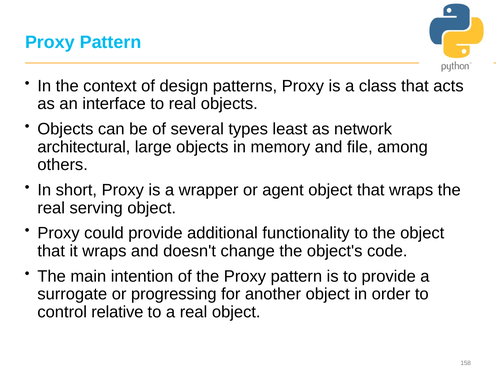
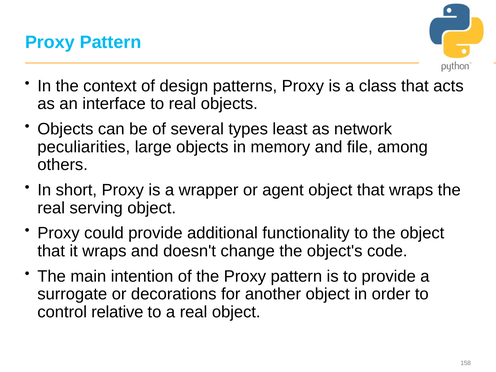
architectural: architectural -> peculiarities (84, 147)
progressing: progressing -> decorations (174, 294)
